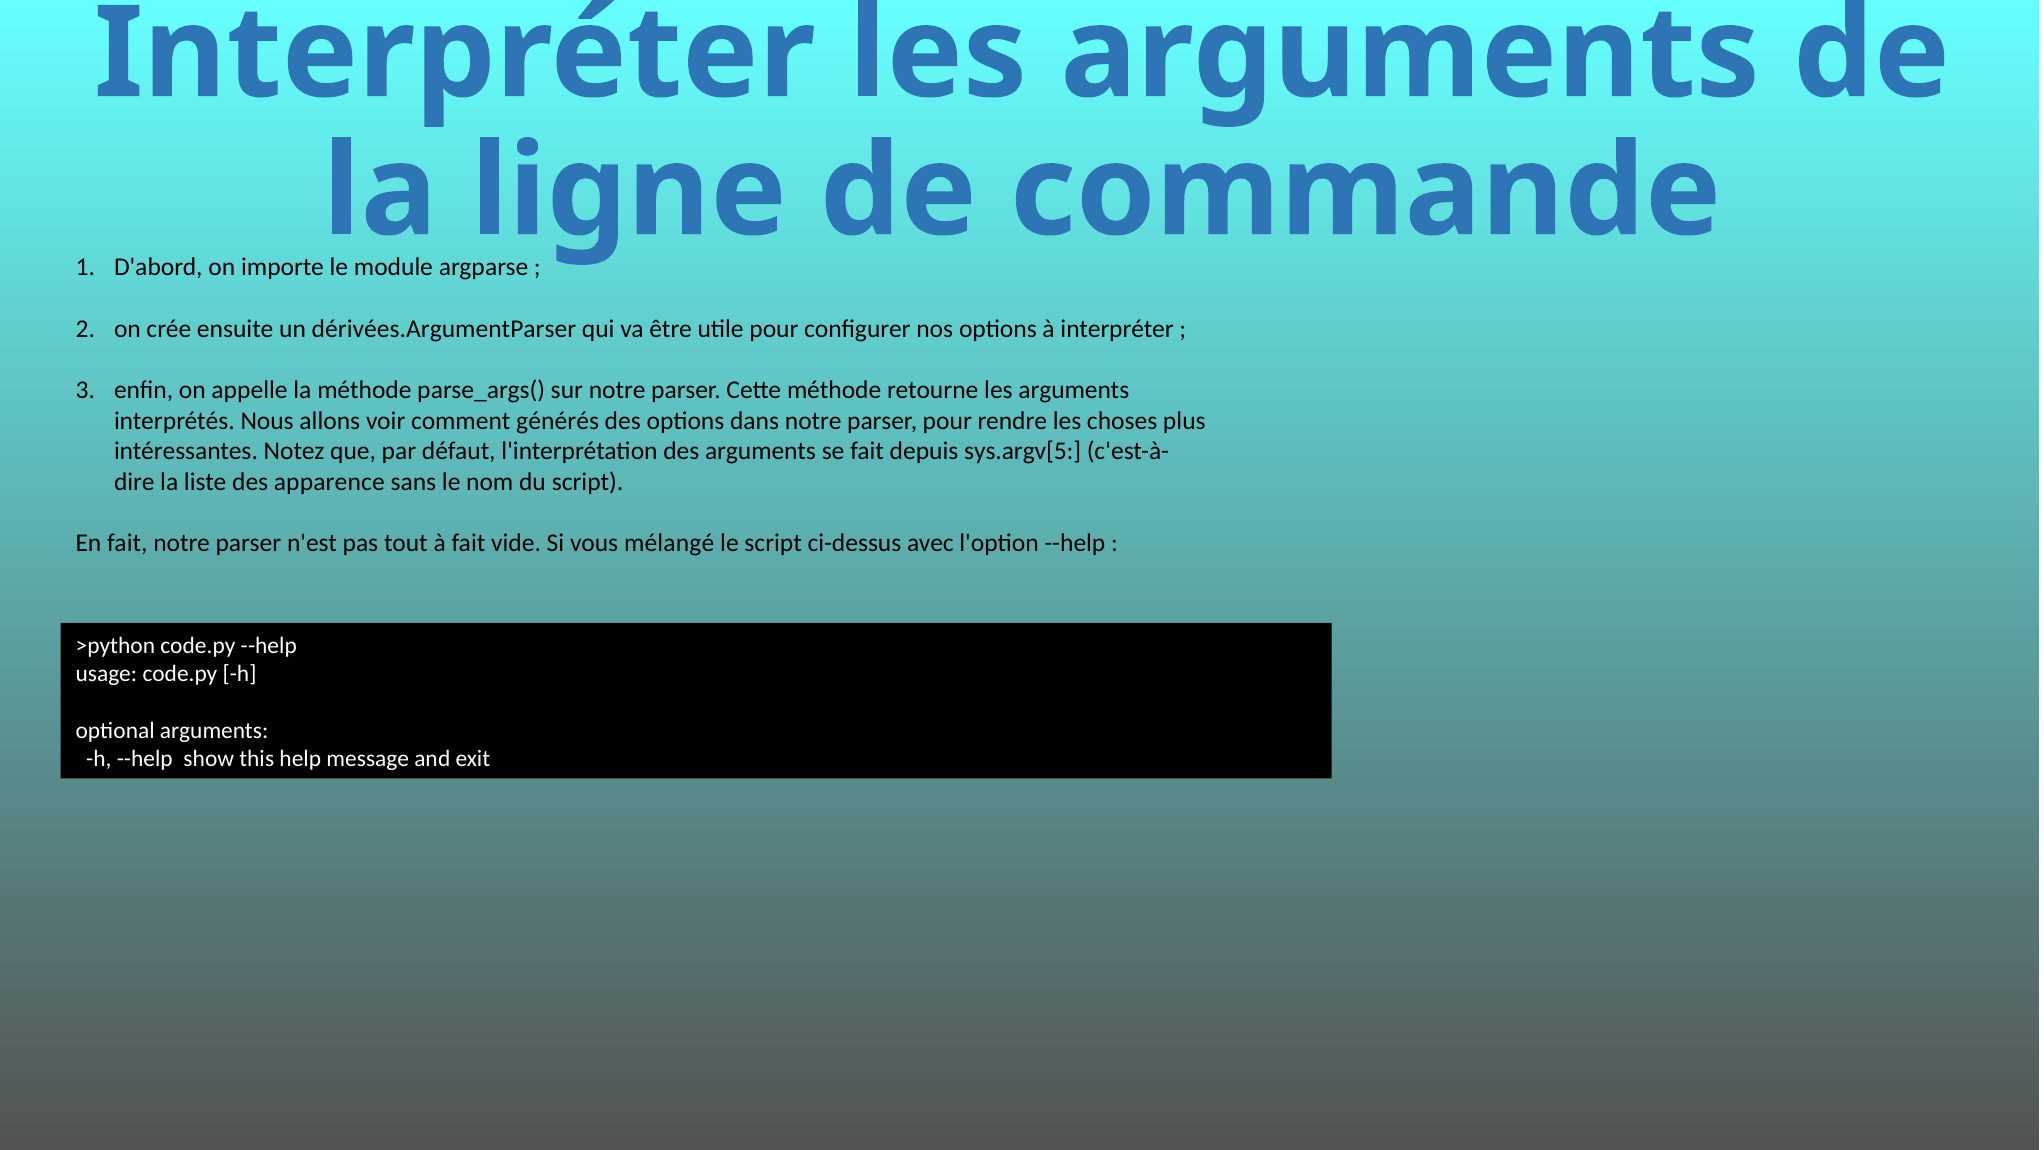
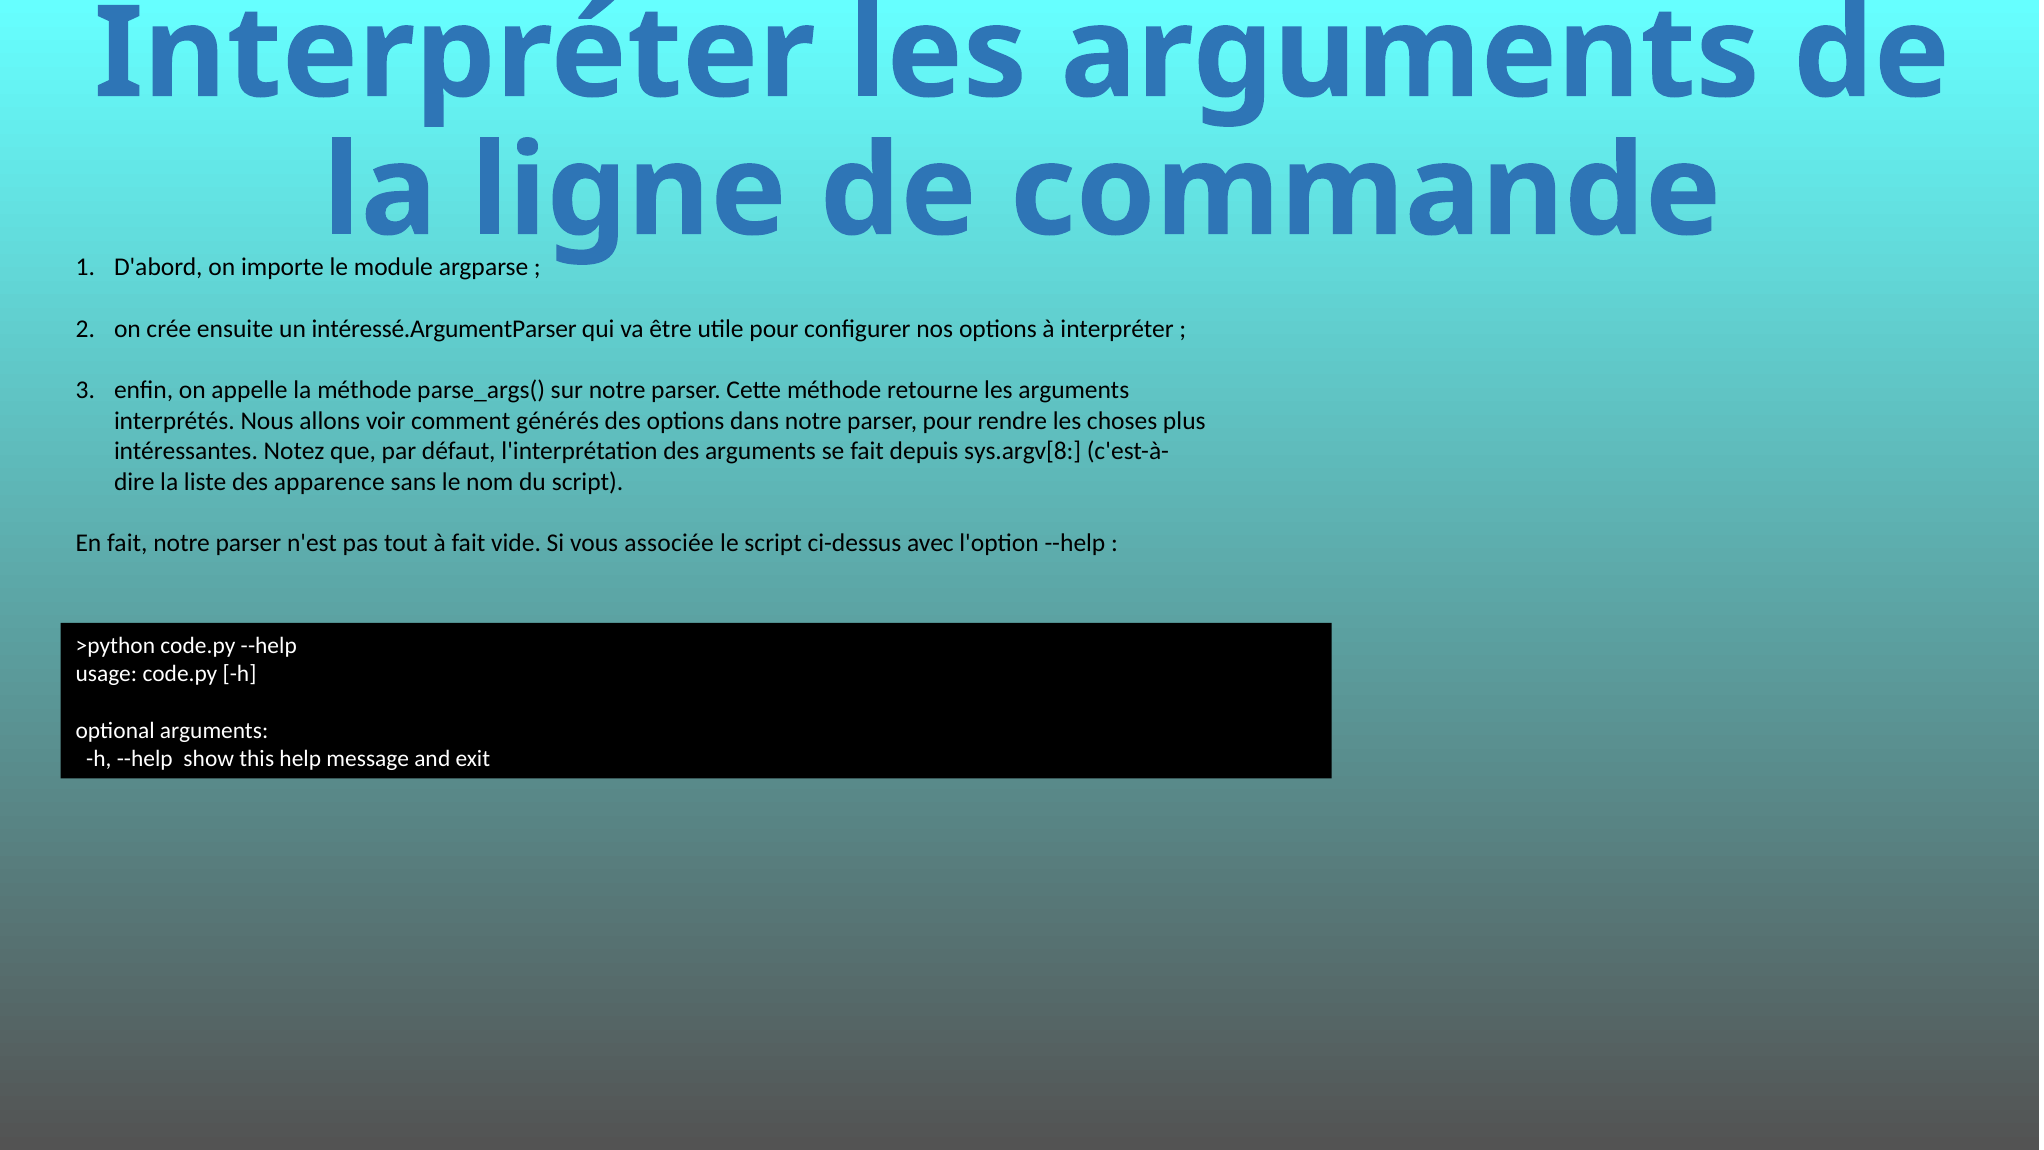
dérivées.ArgumentParser: dérivées.ArgumentParser -> intéressé.ArgumentParser (444, 329)
sys.argv[5: sys.argv[5 -> sys.argv[8 (1023, 451)
mélangé: mélangé -> associée (669, 543)
